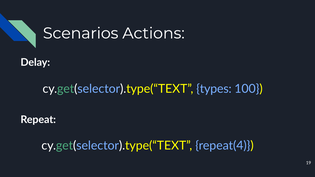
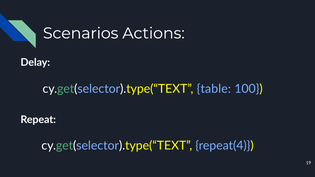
types: types -> table (214, 89)
